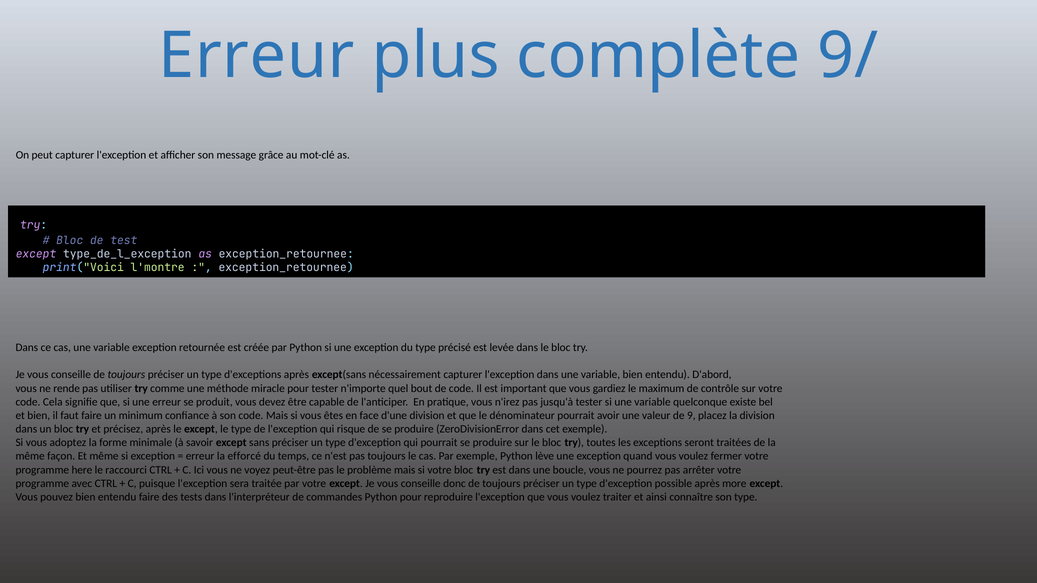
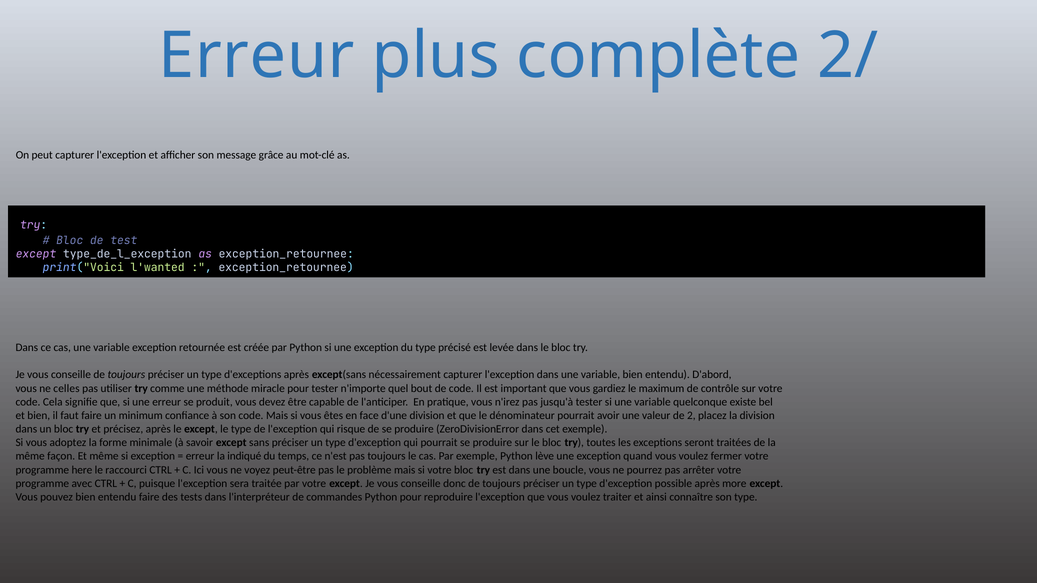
9/: 9/ -> 2/ (848, 56)
l'montre: l'montre -> l'wanted (158, 268)
rende: rende -> celles (66, 389)
9: 9 -> 2 (691, 416)
efforcé: efforcé -> indiqué (244, 456)
